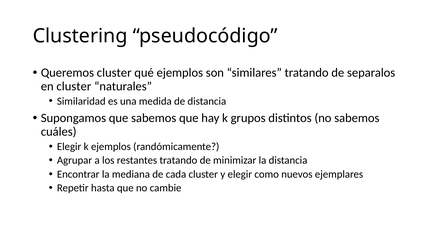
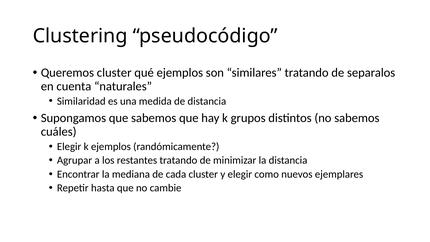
en cluster: cluster -> cuenta (74, 86)
